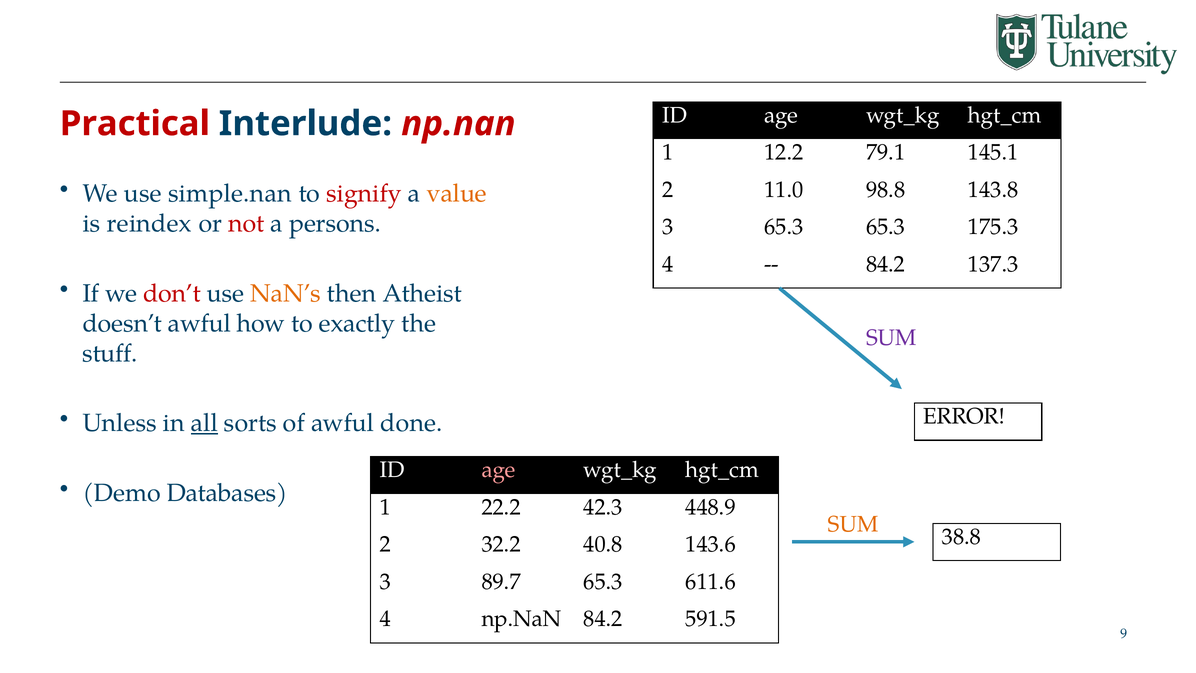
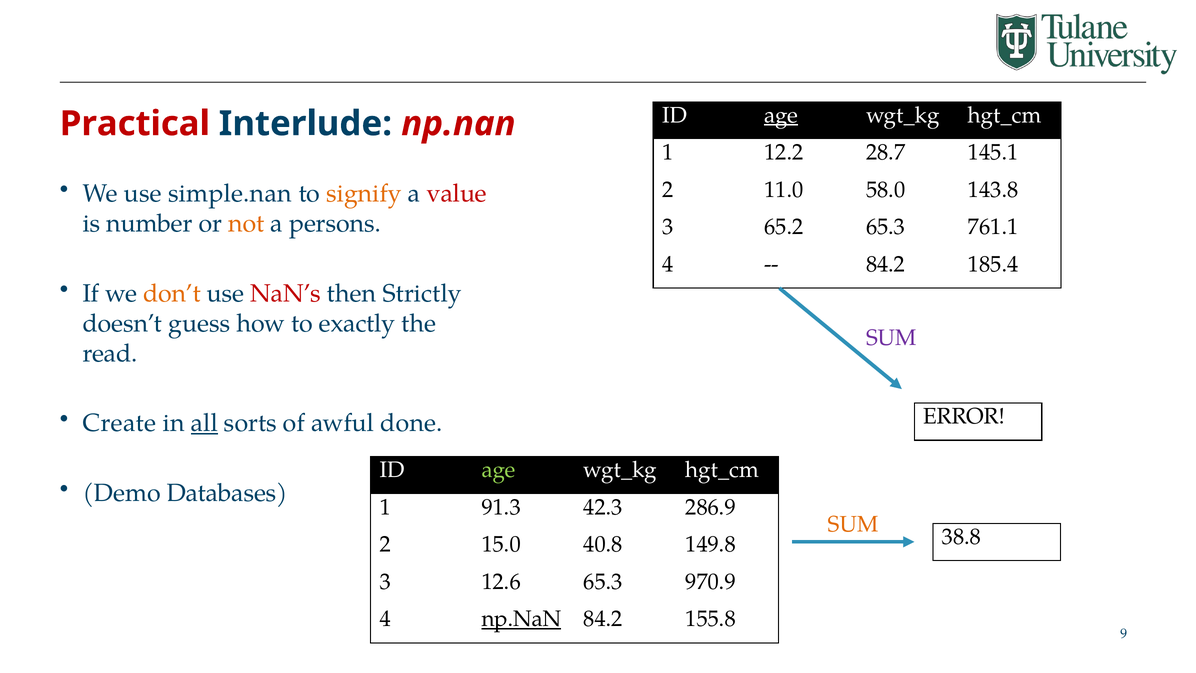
age underline: none -> present (781, 115)
79.1: 79.1 -> 28.7 (886, 152)
signify colour: red -> orange (364, 194)
value colour: orange -> red (457, 194)
98.8: 98.8 -> 58.0 (886, 190)
reindex: reindex -> number (149, 224)
not colour: red -> orange (246, 224)
3 65.3: 65.3 -> 65.2 (784, 227)
175.3: 175.3 -> 761.1 (993, 227)
137.3: 137.3 -> 185.4 (993, 264)
don’t colour: red -> orange (172, 293)
NaN’s colour: orange -> red (286, 293)
Atheist: Atheist -> Strictly (422, 293)
doesn’t awful: awful -> guess (199, 323)
stuff: stuff -> read (110, 353)
Unless: Unless -> Create (120, 423)
age colour: pink -> light green (499, 470)
22.2: 22.2 -> 91.3 (501, 507)
448.9: 448.9 -> 286.9 (711, 507)
32.2: 32.2 -> 15.0 (501, 544)
143.6: 143.6 -> 149.8 (711, 544)
89.7: 89.7 -> 12.6 (501, 582)
611.6: 611.6 -> 970.9 (711, 582)
np.NaN underline: none -> present (521, 619)
591.5: 591.5 -> 155.8 (711, 619)
